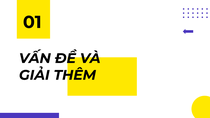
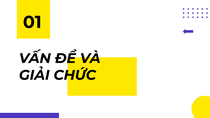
THÊM: THÊM -> CHỨC (75, 75)
